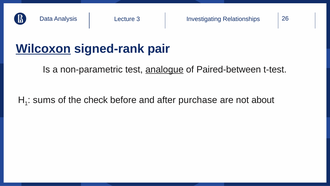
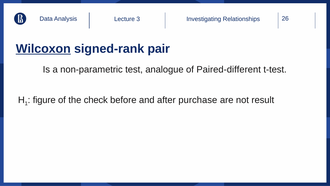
analogue underline: present -> none (164, 69)
Paired-between: Paired-between -> Paired-different (229, 69)
sums: sums -> figure (44, 100)
about: about -> result (263, 100)
